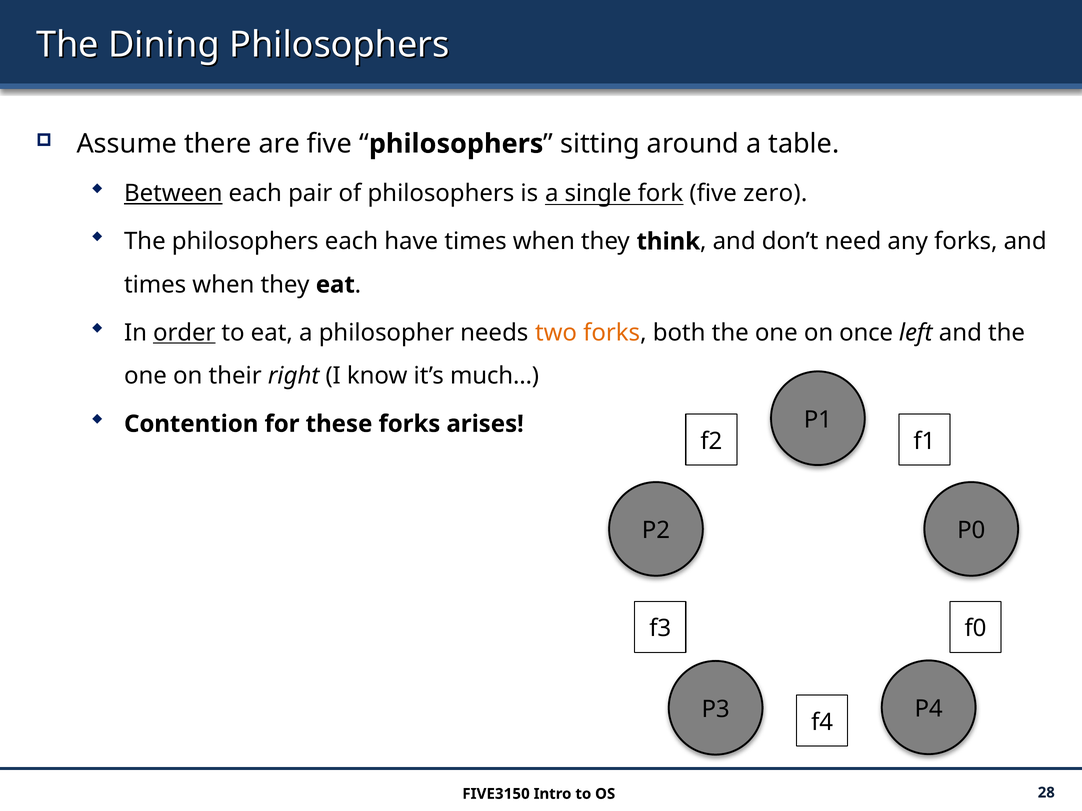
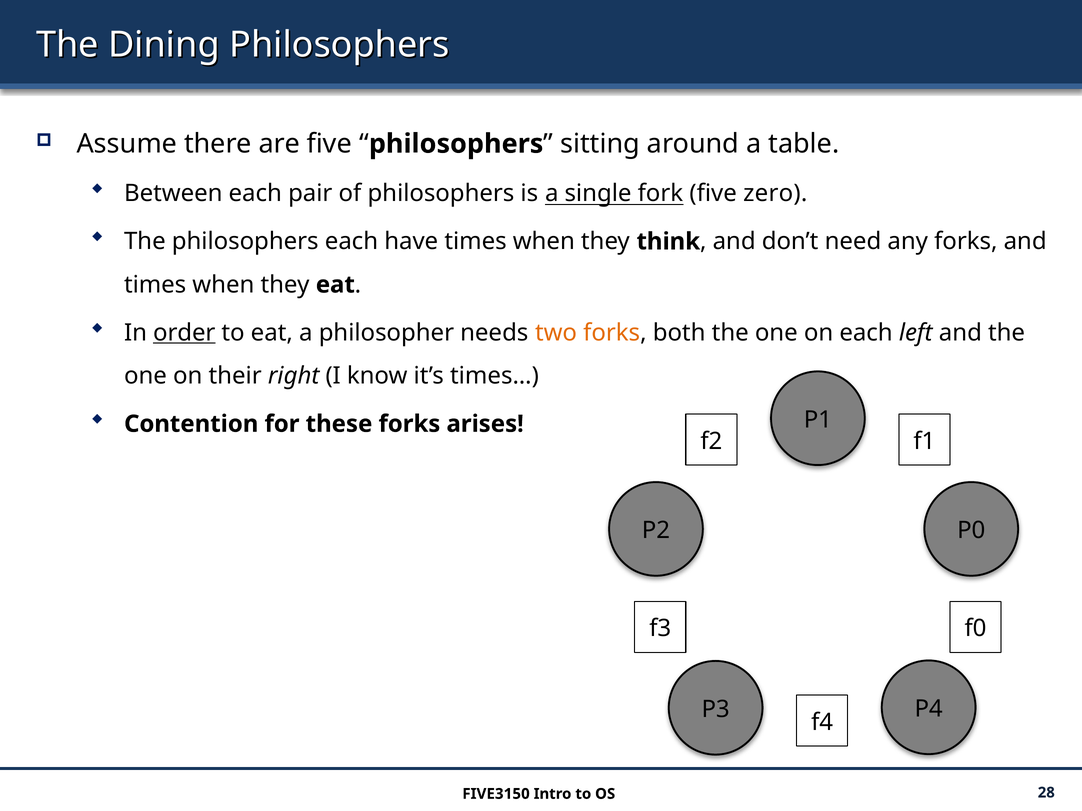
Between underline: present -> none (173, 194)
on once: once -> each (866, 333)
much…: much… -> times… (494, 376)
